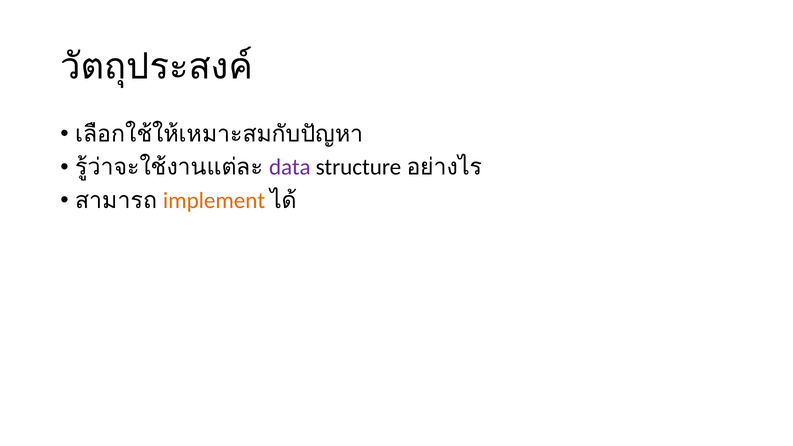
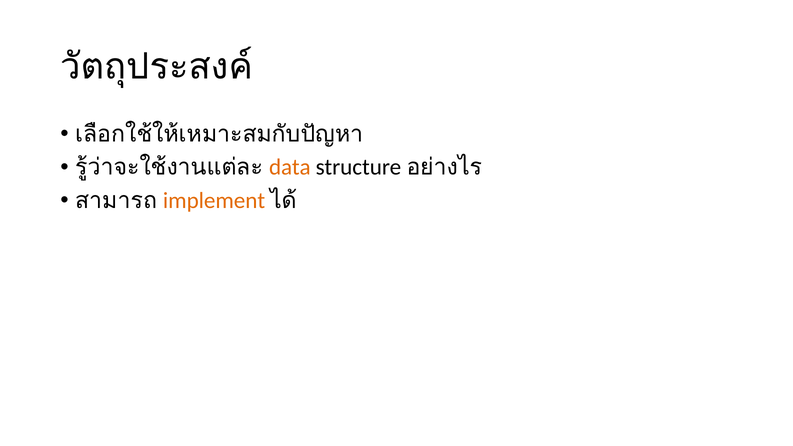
data colour: purple -> orange (290, 167)
